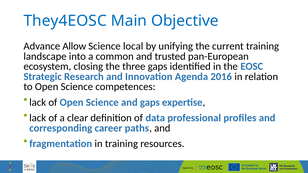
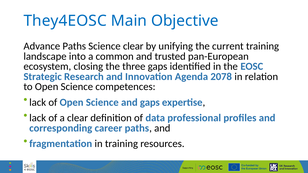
Advance Allow: Allow -> Paths (74, 46)
Science local: local -> clear (133, 46)
2016: 2016 -> 2078 (221, 77)
